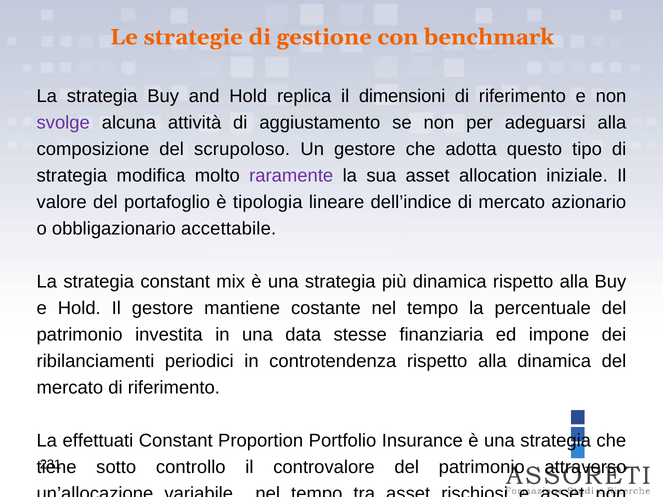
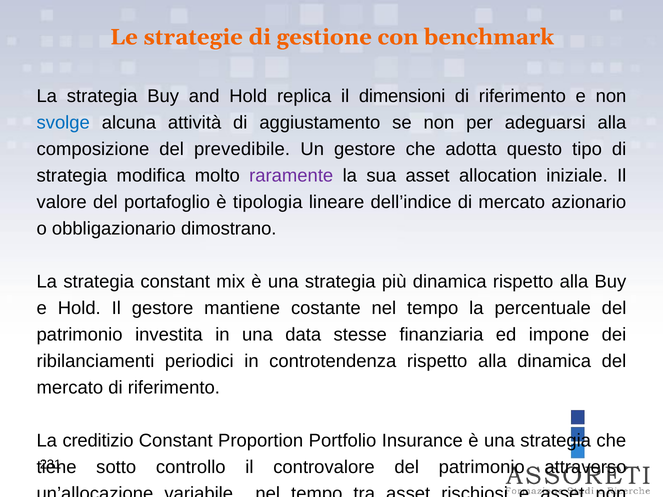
svolge colour: purple -> blue (63, 123)
scrupoloso: scrupoloso -> prevedibile (242, 149)
accettabile: accettabile -> dimostrano (229, 229)
effettuati: effettuati -> creditizio (98, 441)
